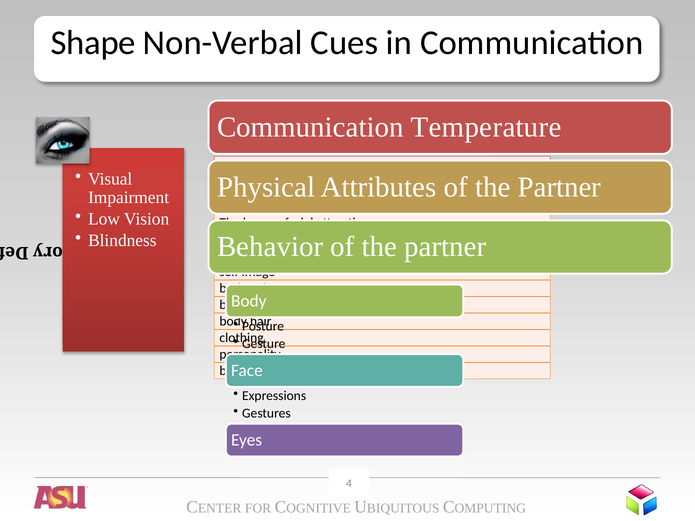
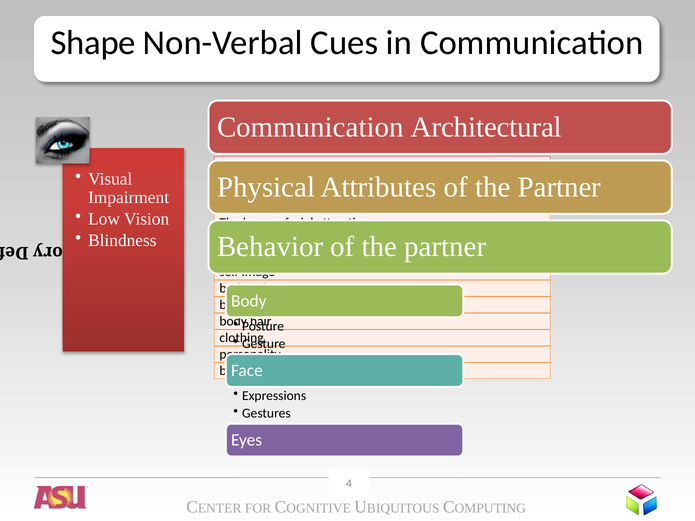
Communication Temperature: Temperature -> Architectural (486, 127)
